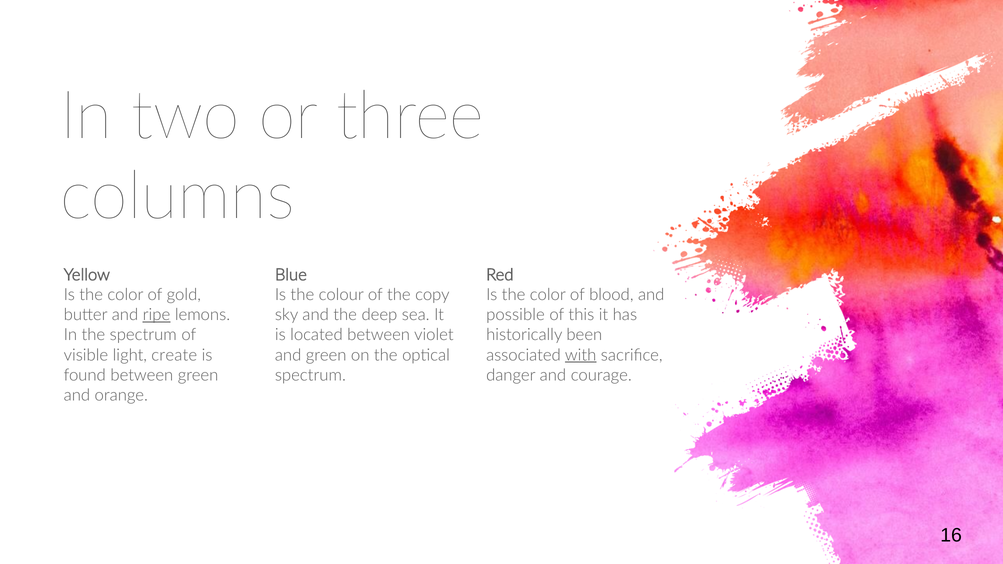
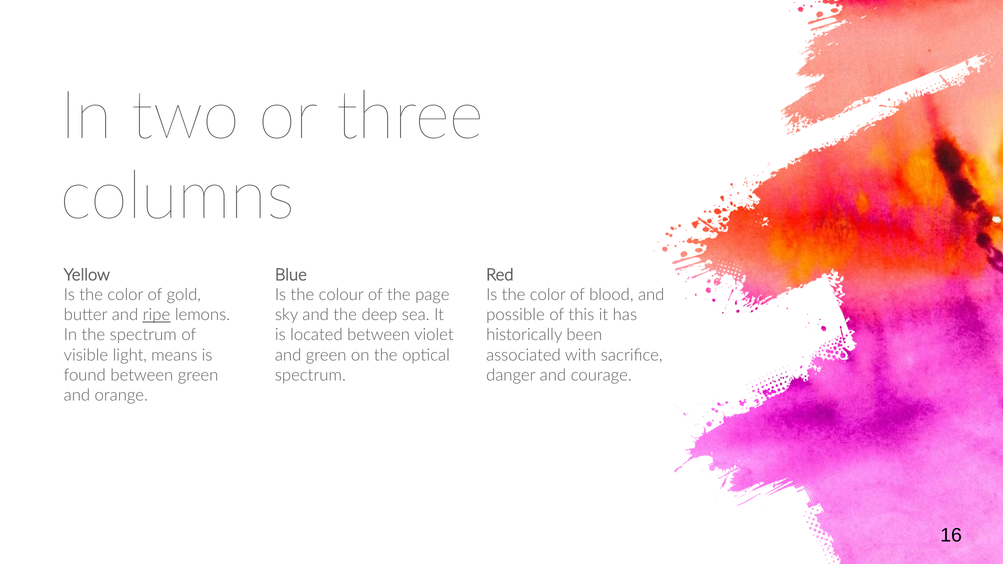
copy: copy -> page (432, 295)
create: create -> means (174, 355)
with underline: present -> none (581, 355)
